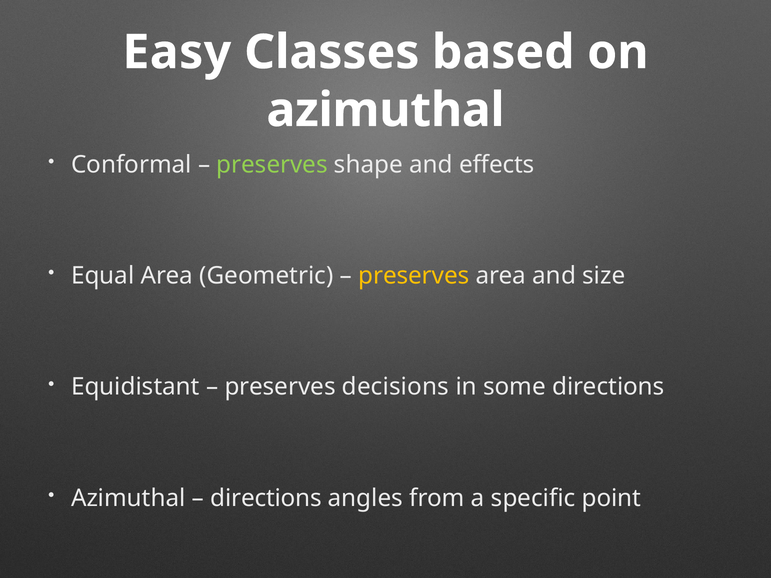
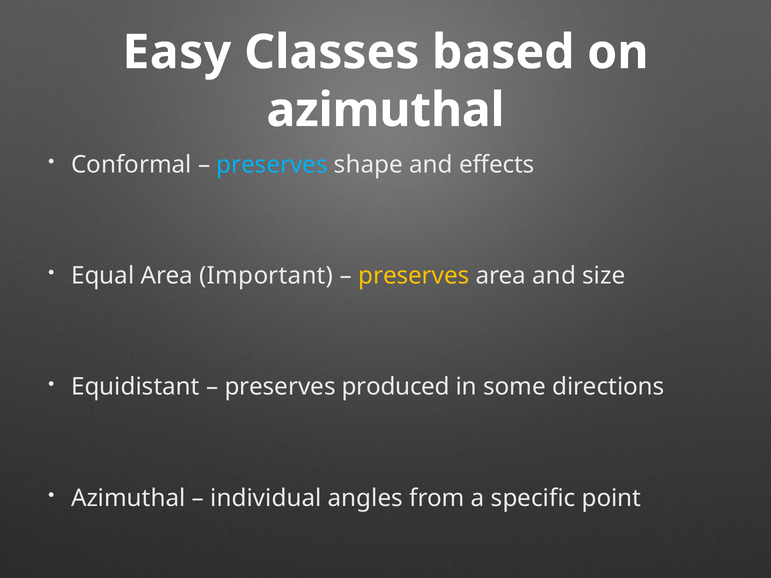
preserves colour: light green -> light blue (272, 165)
Geometric: Geometric -> Important (266, 276)
decisions: decisions -> produced (396, 387)
directions: directions -> individual (266, 498)
